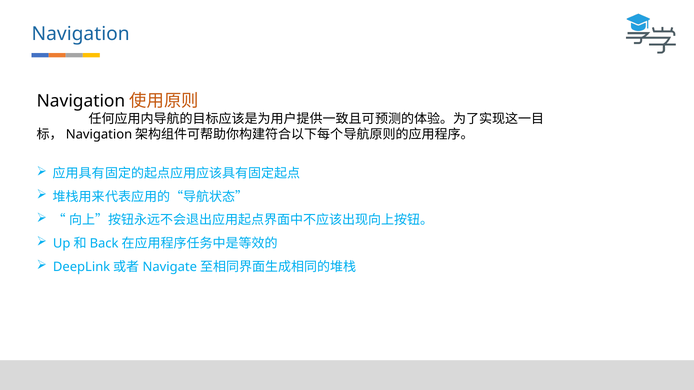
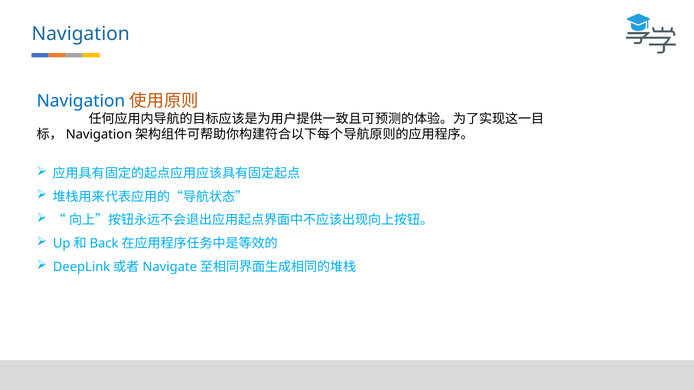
Navigation colour: black -> blue (81, 101)
